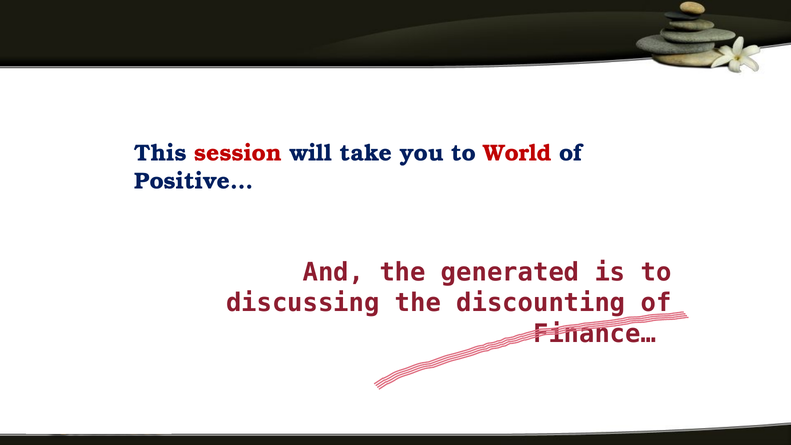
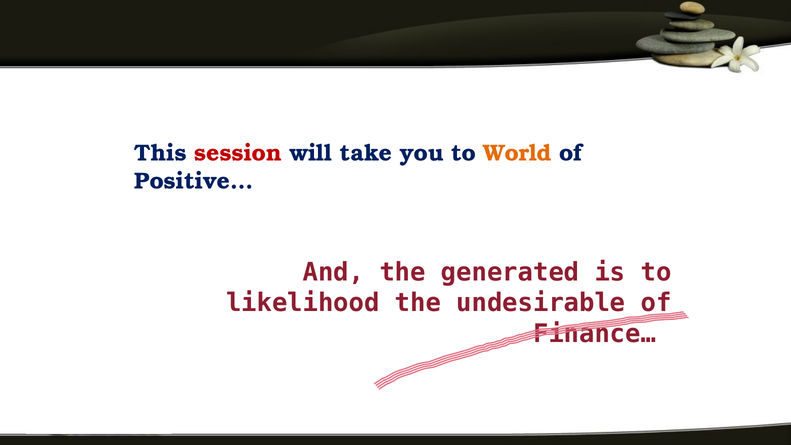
World colour: red -> orange (518, 153)
discussing: discussing -> likelihood (303, 303)
discounting: discounting -> undesirable (541, 303)
